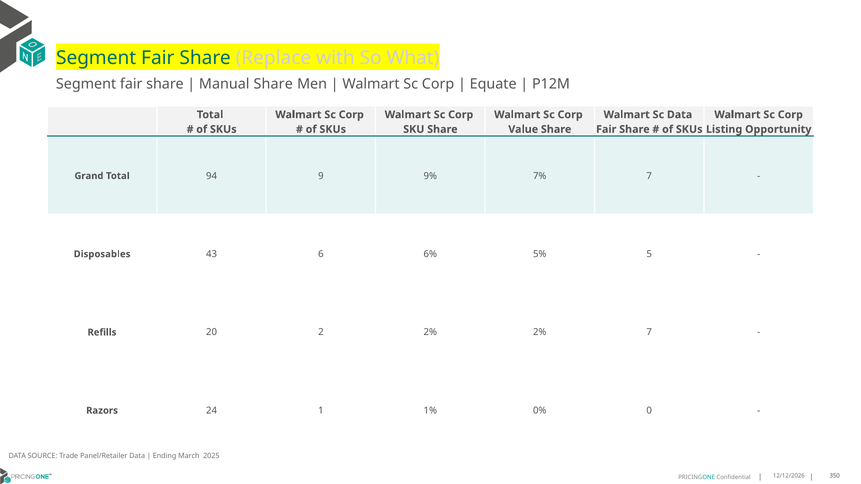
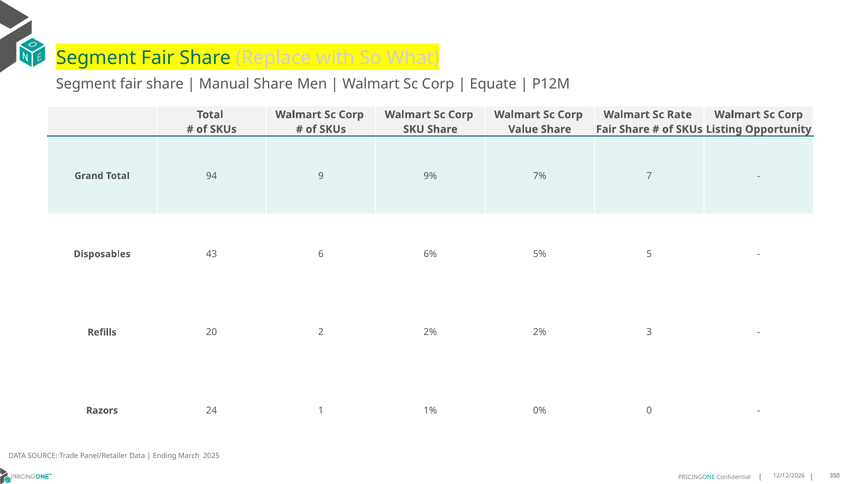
Sc Data: Data -> Rate (679, 115)
2% 7: 7 -> 3 (649, 333)
